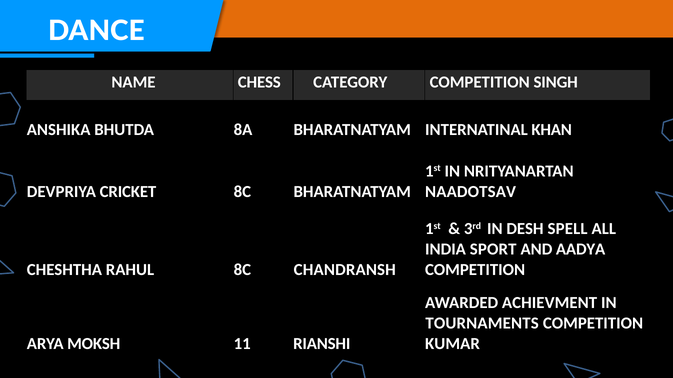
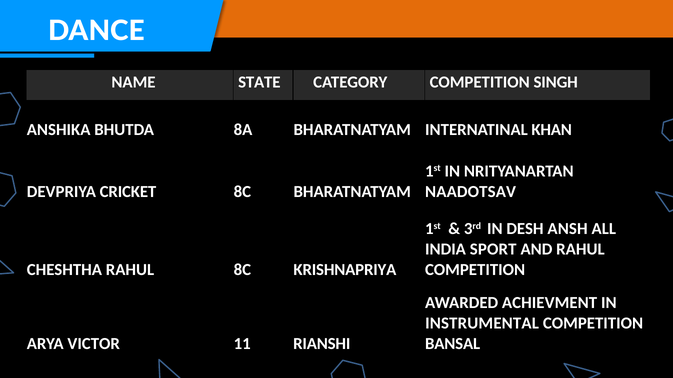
CHESS: CHESS -> STATE (259, 83)
SPELL: SPELL -> ANSH (568, 229)
AND AADYA: AADYA -> RAHUL (580, 250)
CHANDRANSH: CHANDRANSH -> KRISHNAPRIYA (345, 270)
TOURNAMENTS: TOURNAMENTS -> INSTRUMENTAL (482, 323)
MOKSH: MOKSH -> VICTOR (94, 344)
KUMAR: KUMAR -> BANSAL (453, 344)
